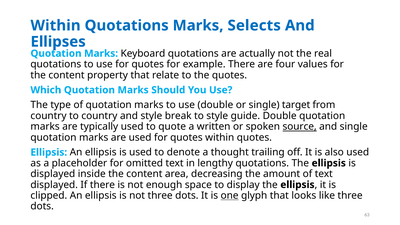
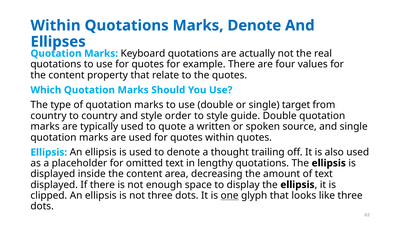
Marks Selects: Selects -> Denote (254, 26)
break: break -> order (178, 116)
source underline: present -> none (300, 127)
